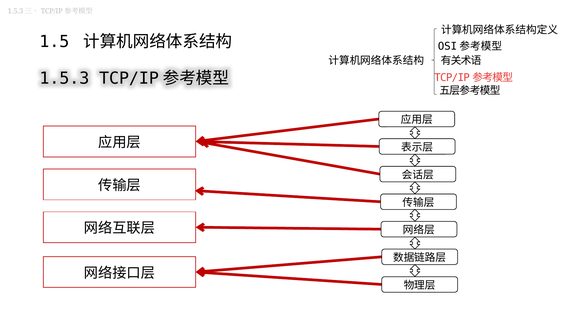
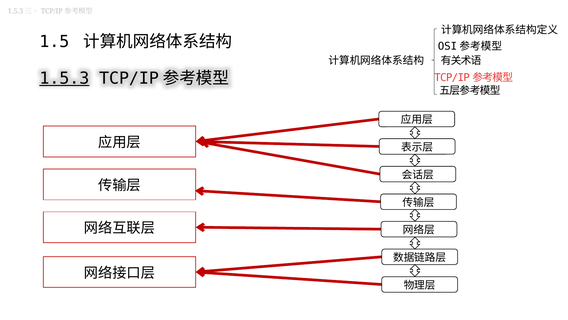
1.5.3 underline: none -> present (64, 78)
